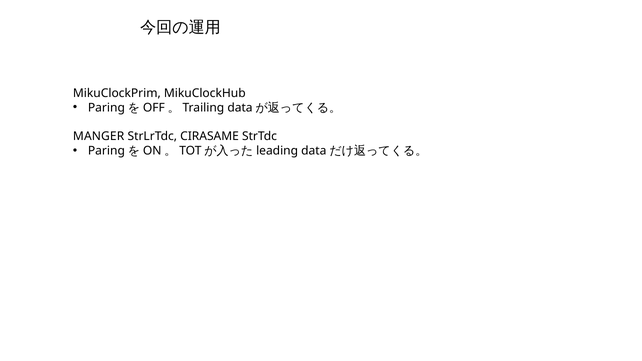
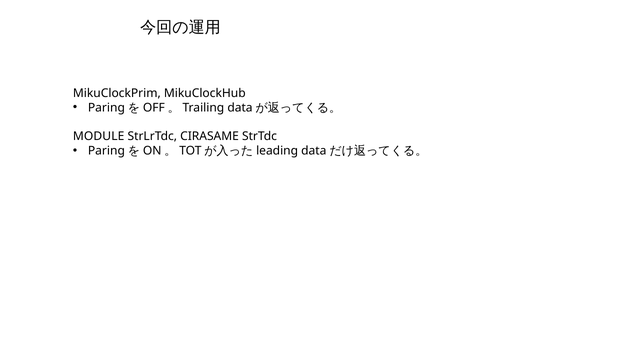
MANGER: MANGER -> MODULE (99, 137)
